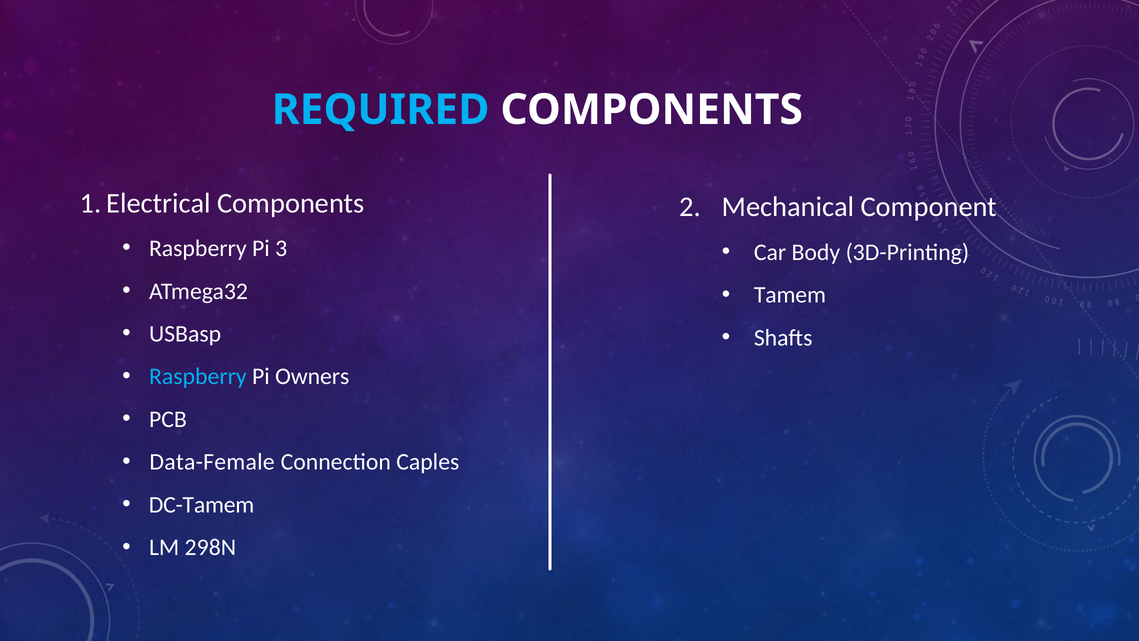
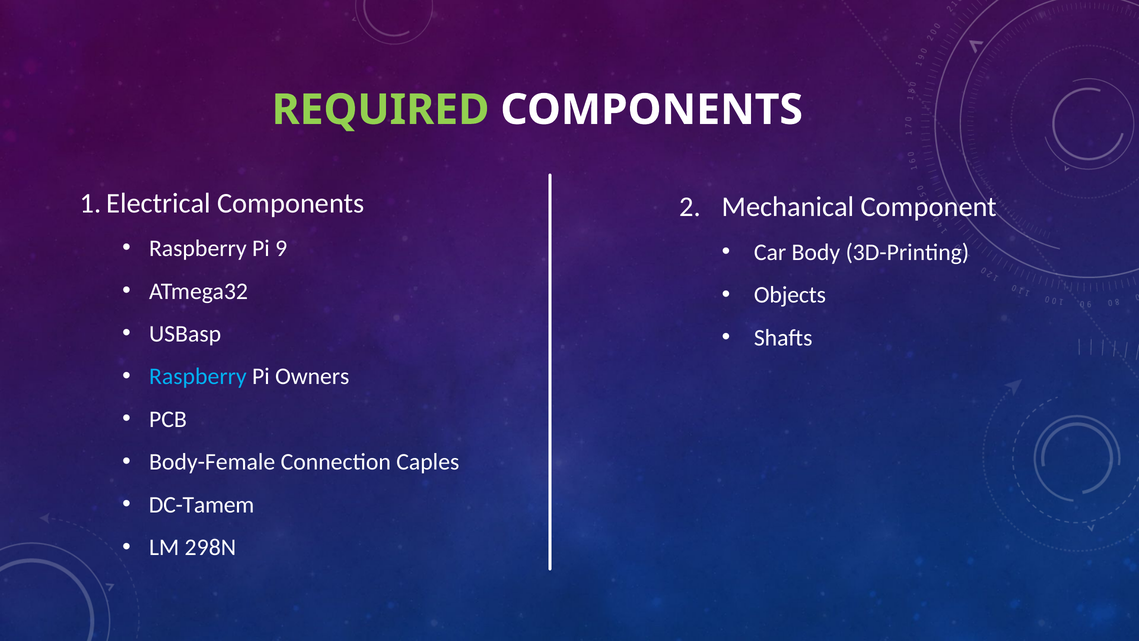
REQUIRED colour: light blue -> light green (381, 110)
3: 3 -> 9 (281, 248)
Tamem: Tamem -> Objects (790, 295)
Data-Female: Data-Female -> Body-Female (212, 462)
